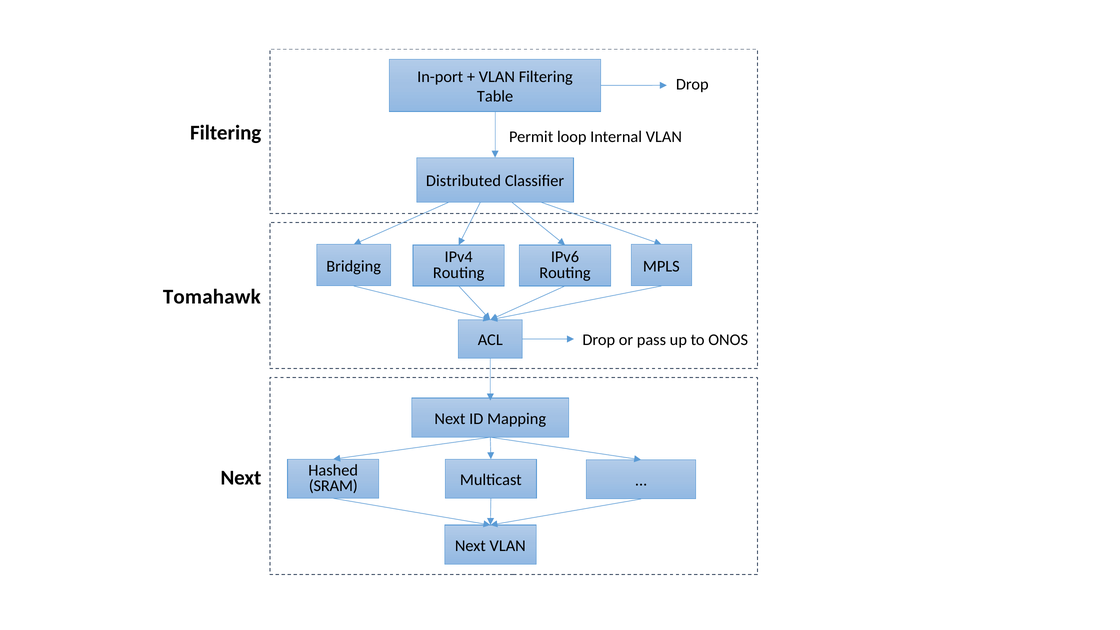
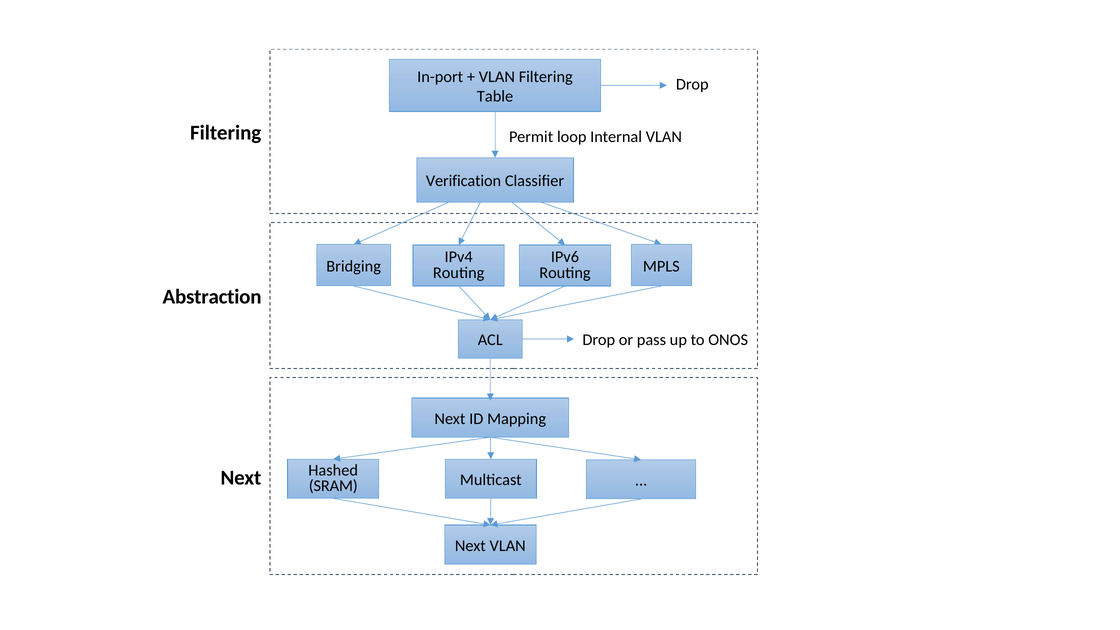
Distributed: Distributed -> Verification (464, 181)
Tomahawk: Tomahawk -> Abstraction (212, 297)
